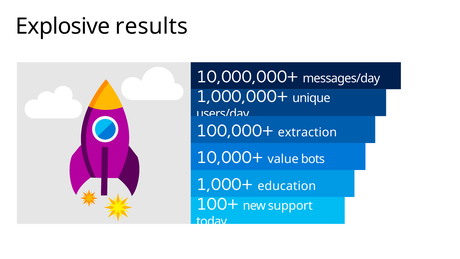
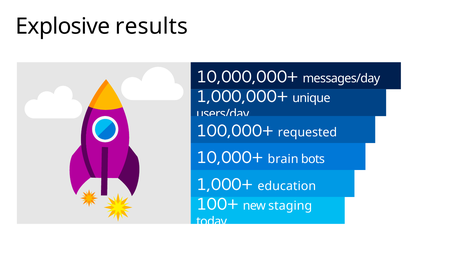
extraction: extraction -> requested (307, 132)
value: value -> brain (283, 159)
support: support -> staging (290, 205)
